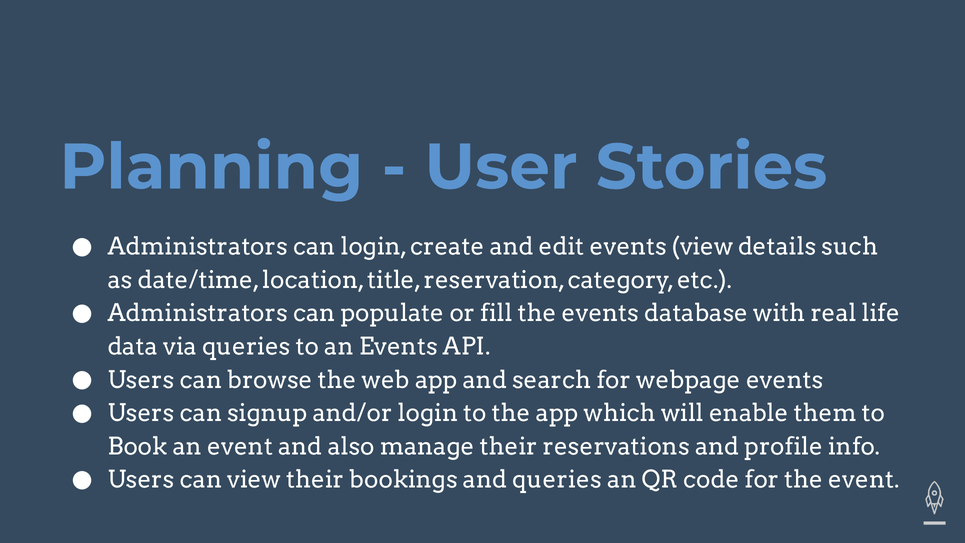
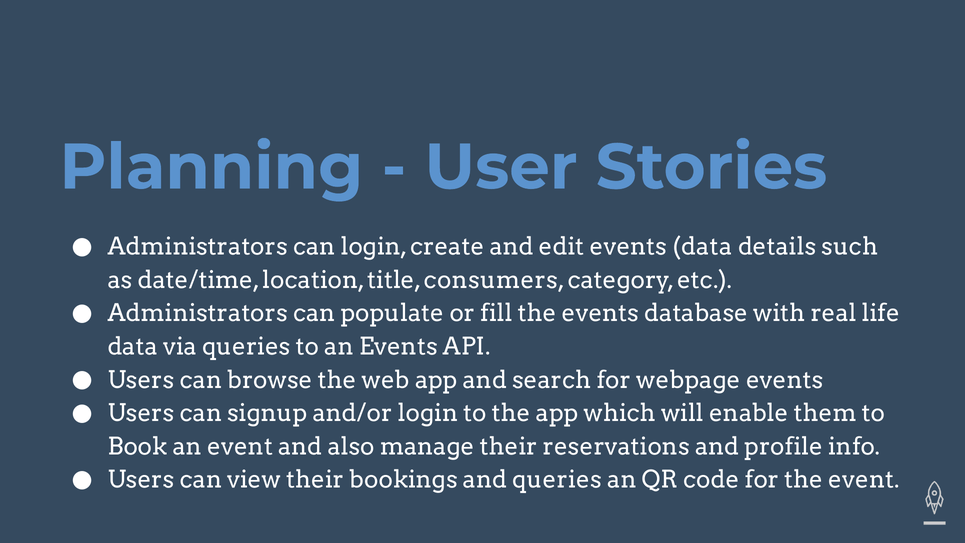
events view: view -> data (702, 247)
reservation: reservation -> consumers (494, 280)
